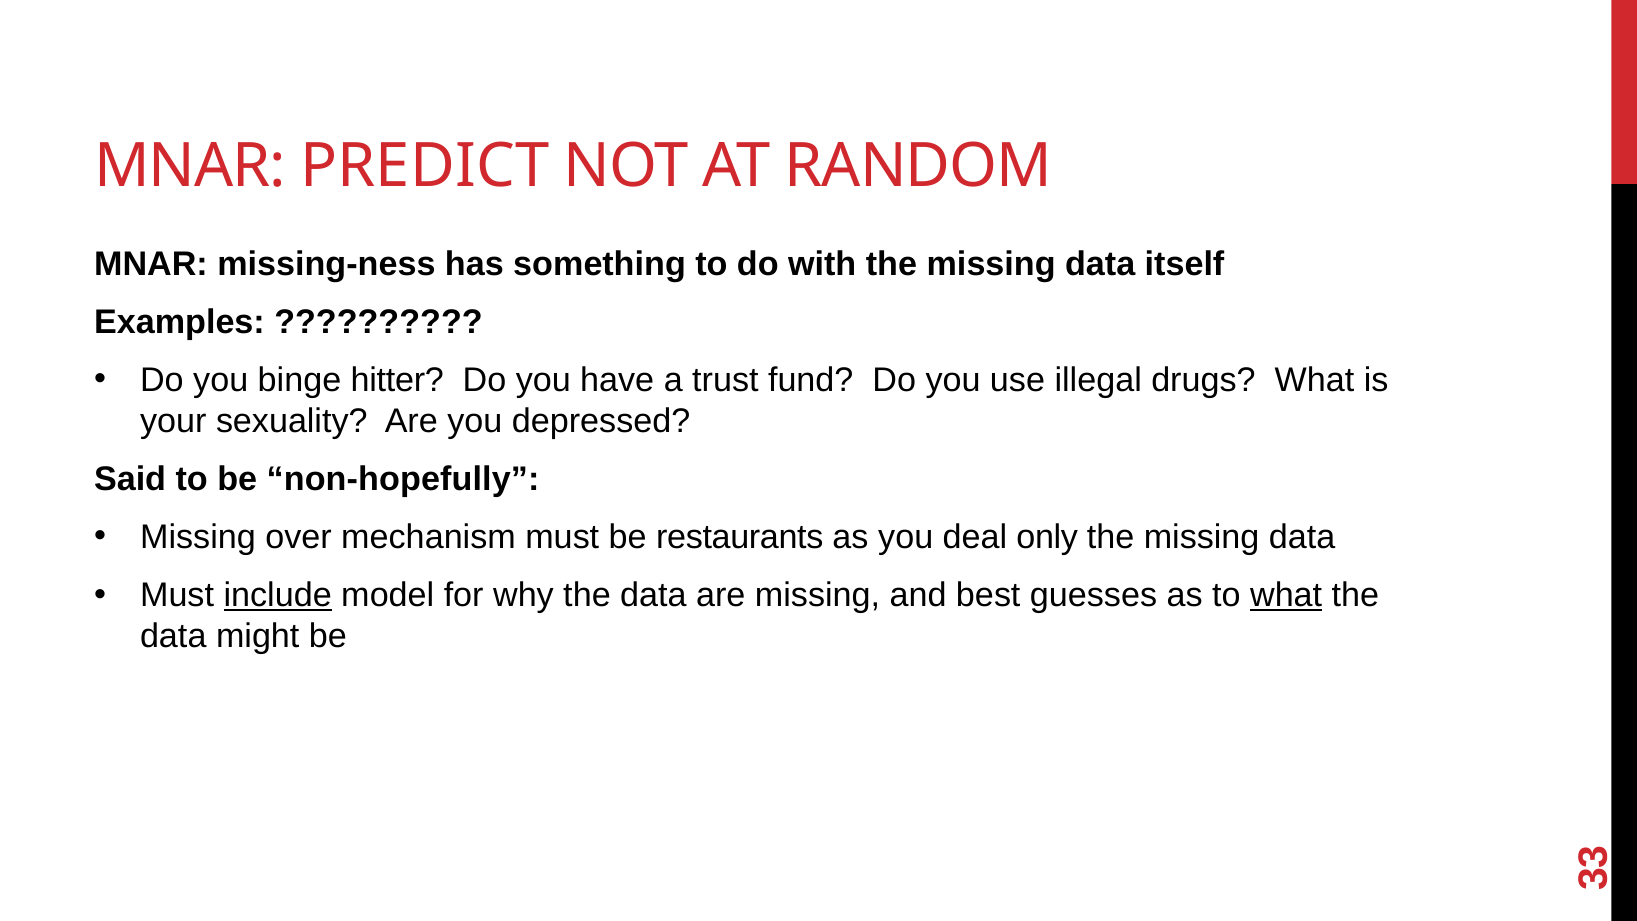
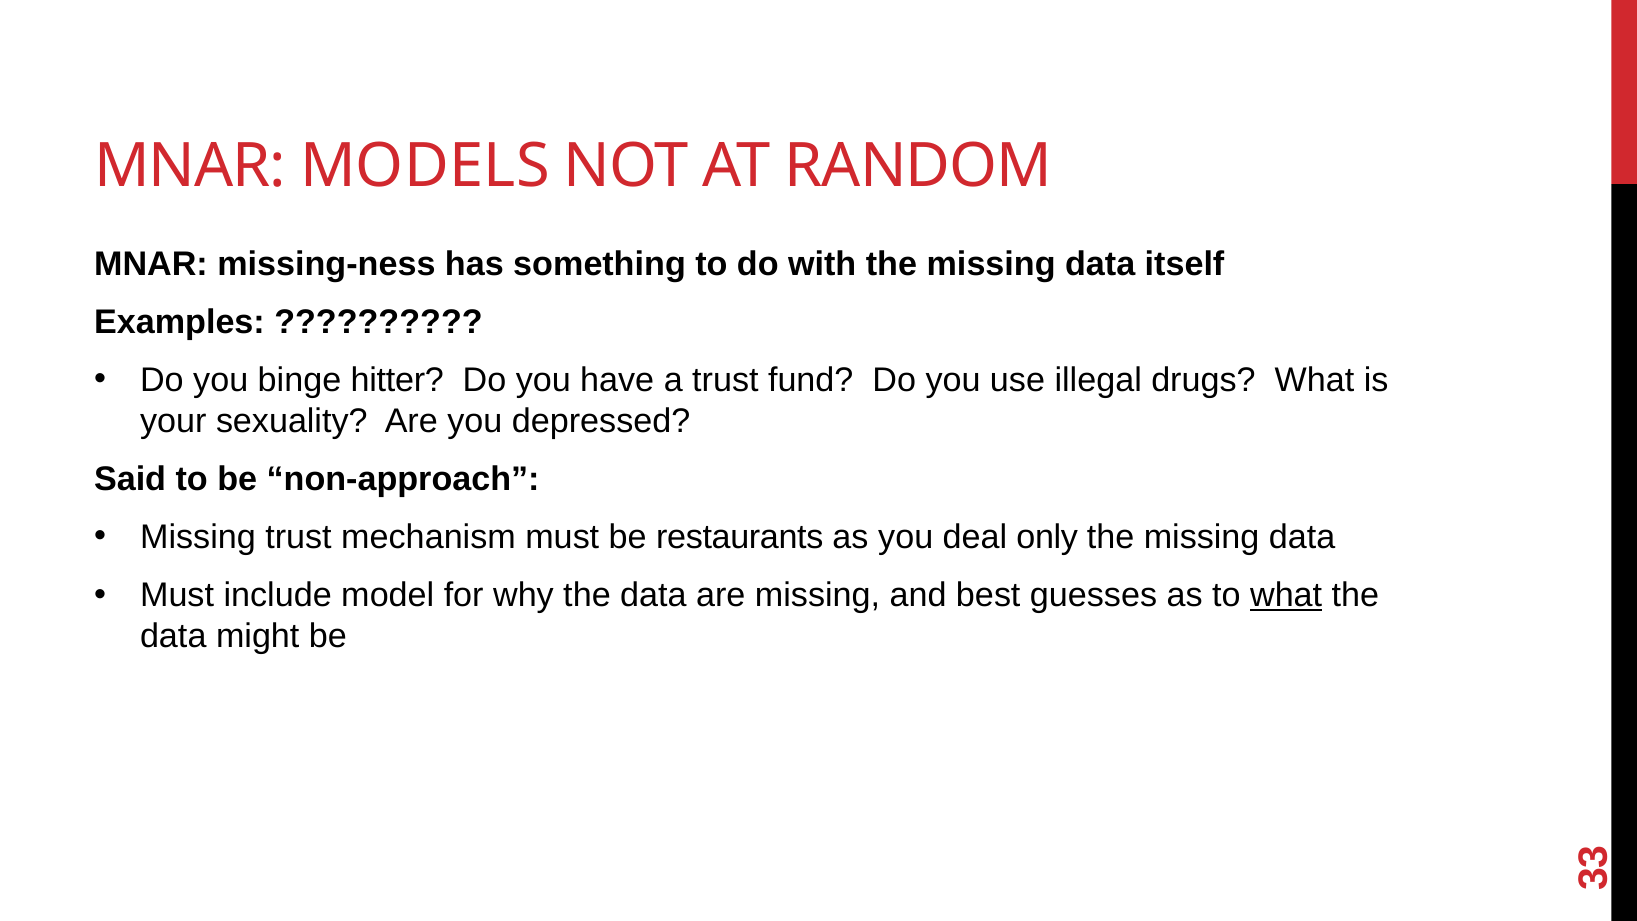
PREDICT: PREDICT -> MODELS (425, 166)
non-hopefully: non-hopefully -> non-approach (403, 479)
Missing over: over -> trust (298, 538)
include underline: present -> none (278, 596)
